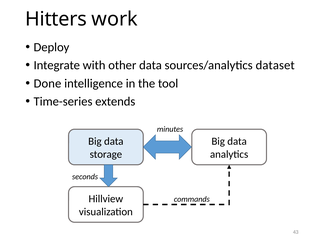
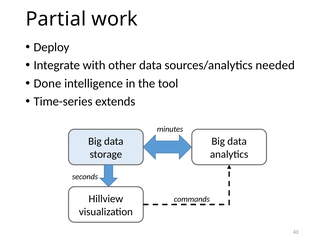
Hitters: Hitters -> Partial (56, 19)
dataset: dataset -> needed (275, 65)
